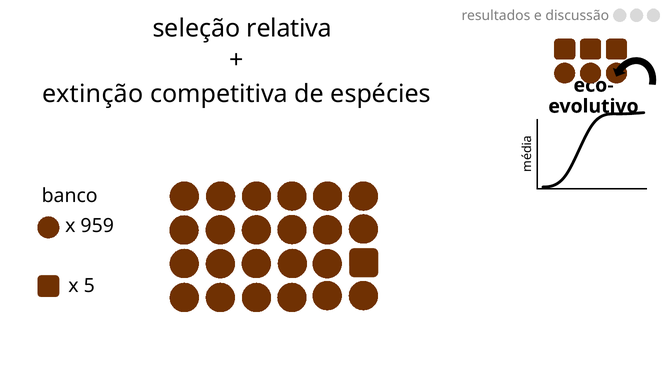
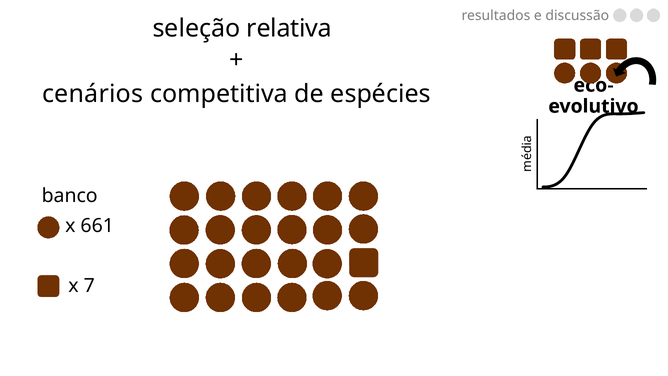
extinção: extinção -> cenários (93, 94)
959: 959 -> 661 (97, 225)
5: 5 -> 7 (89, 286)
